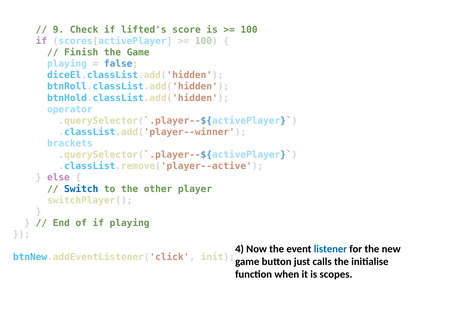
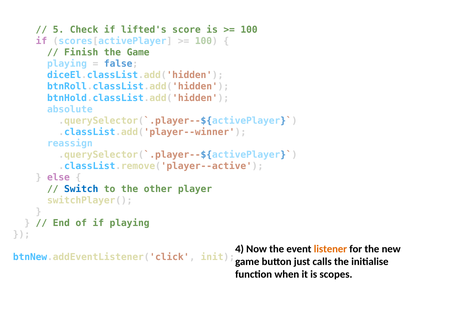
9: 9 -> 5 (58, 30)
operator: operator -> absolute (70, 109)
brackets: brackets -> reassign (70, 143)
listener colour: blue -> orange (330, 249)
